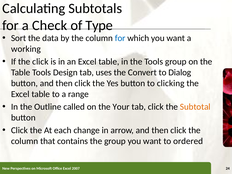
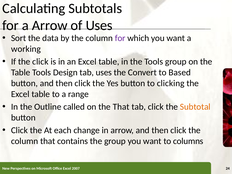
a Check: Check -> Arrow (50, 25)
of Type: Type -> Uses (99, 25)
for colour: blue -> purple (120, 38)
Dialog: Dialog -> Based (180, 72)
the Your: Your -> That (121, 107)
ordered: ordered -> columns (188, 141)
